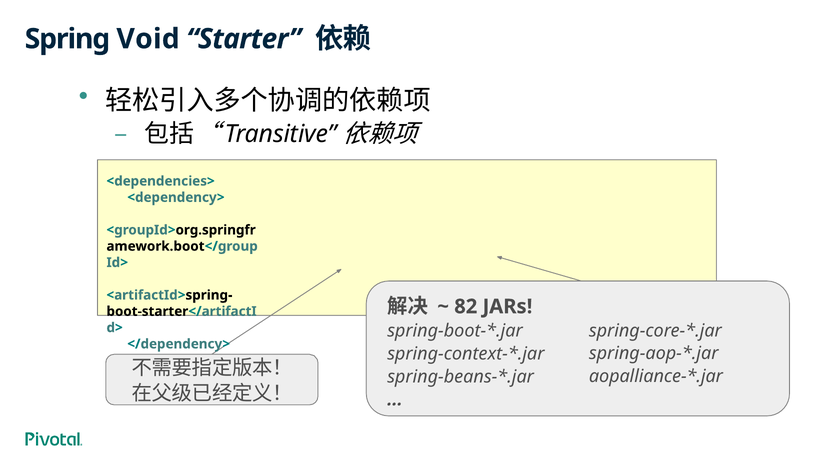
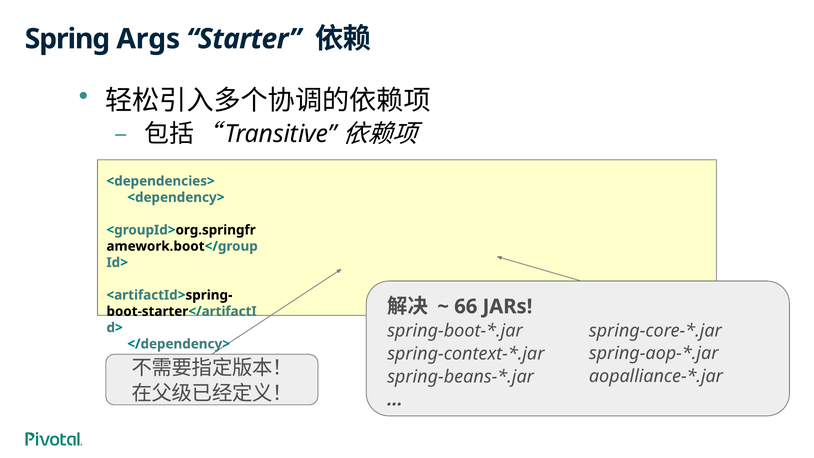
Void: Void -> Args (148, 39)
82: 82 -> 66 (466, 306)
